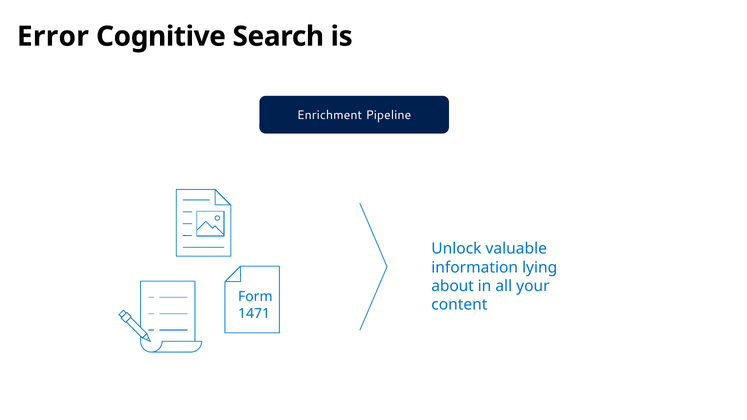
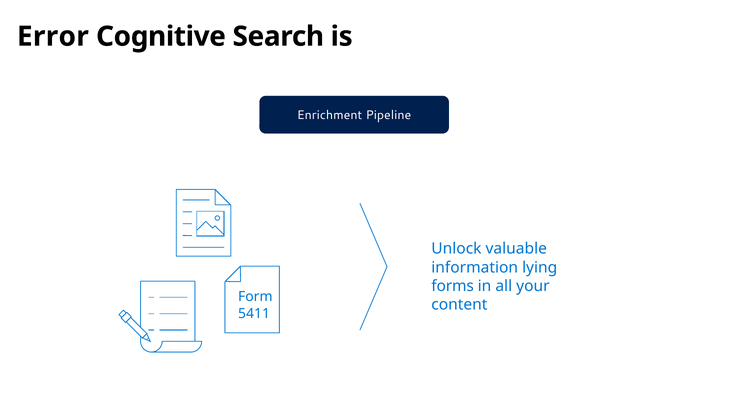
about: about -> forms (453, 286)
1471: 1471 -> 5411 (254, 314)
